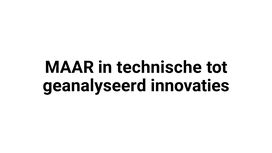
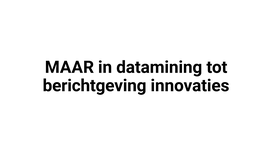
technische: technische -> datamining (159, 67)
geanalyseerd: geanalyseerd -> berichtgeving (95, 86)
